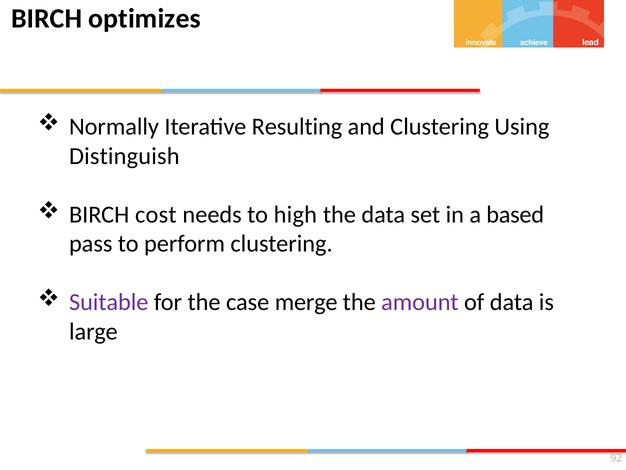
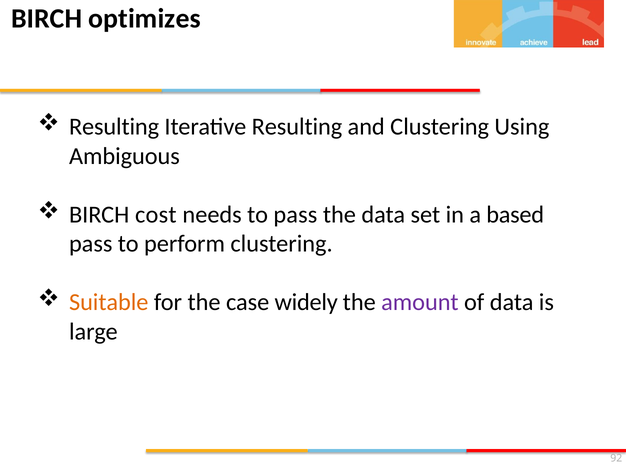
Normally: Normally -> Resulting (114, 127)
Distinguish: Distinguish -> Ambiguous (124, 156)
to high: high -> pass (295, 214)
Suitable colour: purple -> orange (109, 302)
merge: merge -> widely (306, 302)
